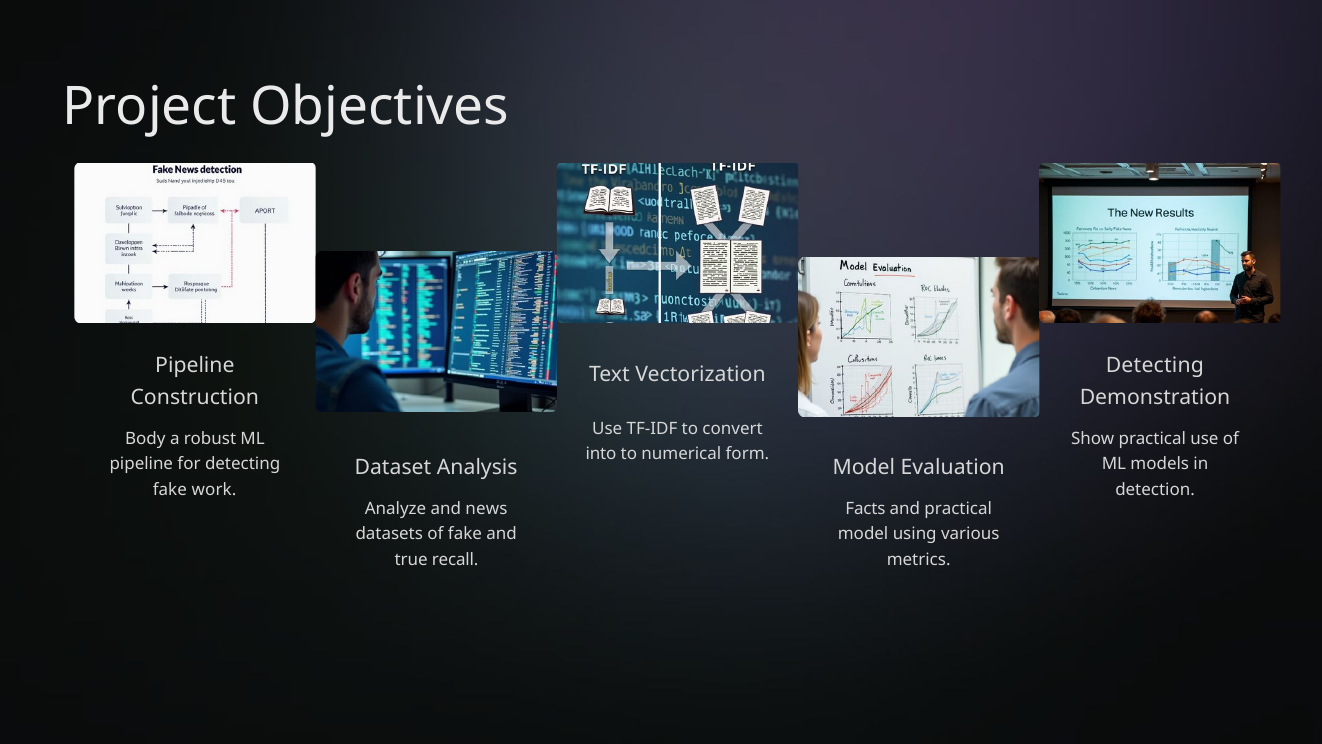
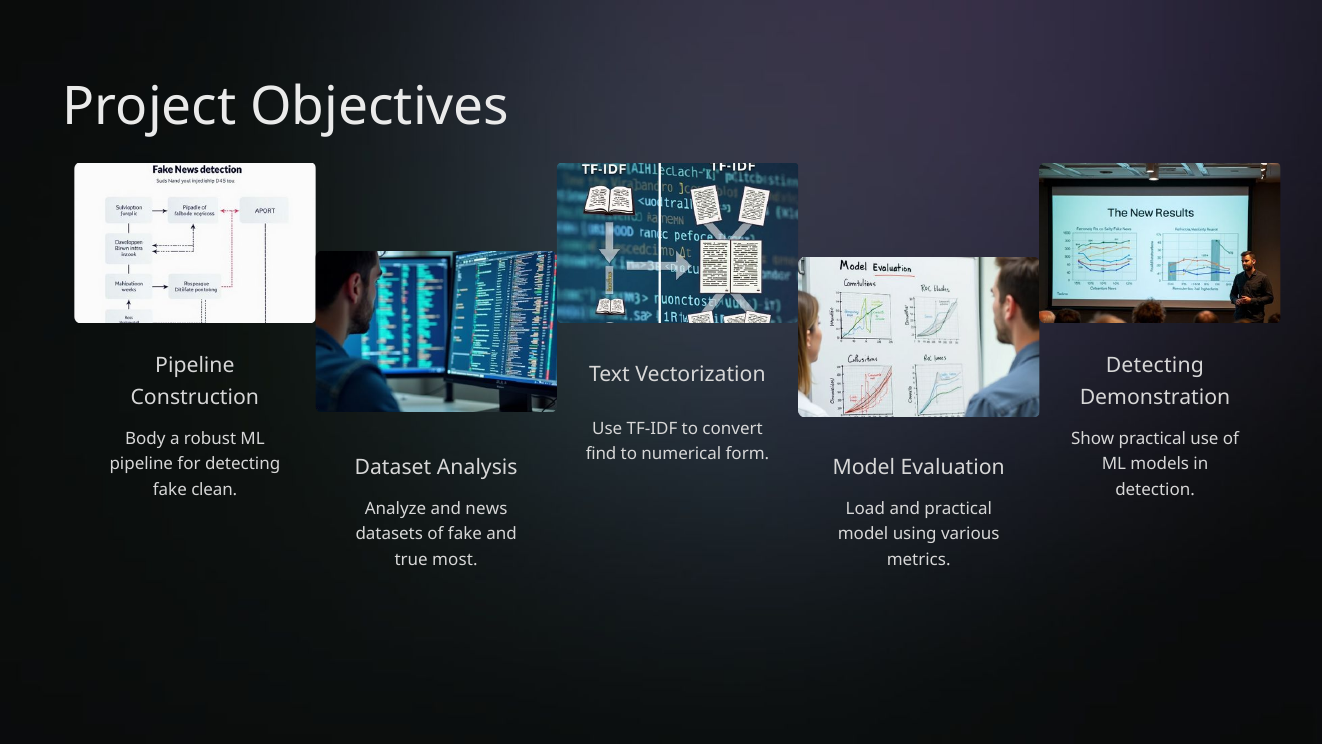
into: into -> find (601, 454)
work: work -> clean (214, 490)
Facts: Facts -> Load (865, 509)
recall: recall -> most (455, 560)
